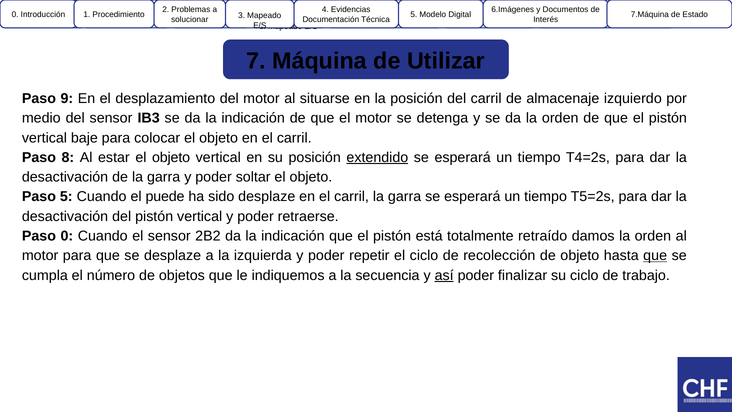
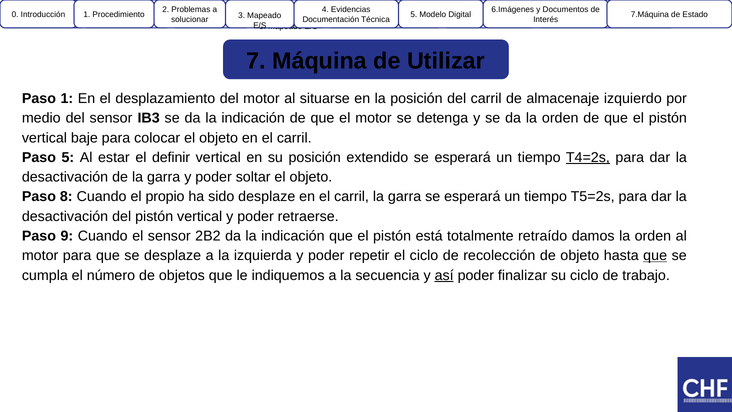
Paso 9: 9 -> 1 (67, 99)
Paso 8: 8 -> 5 (68, 157)
estar el objeto: objeto -> definir (171, 157)
extendido underline: present -> none (377, 157)
T4=2s underline: none -> present (588, 157)
Paso 5: 5 -> 8 (66, 197)
puede: puede -> propio (165, 197)
Paso 0: 0 -> 9 (67, 236)
